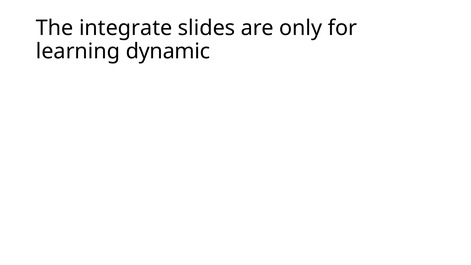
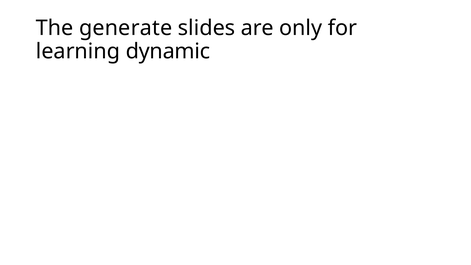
integrate: integrate -> generate (126, 28)
